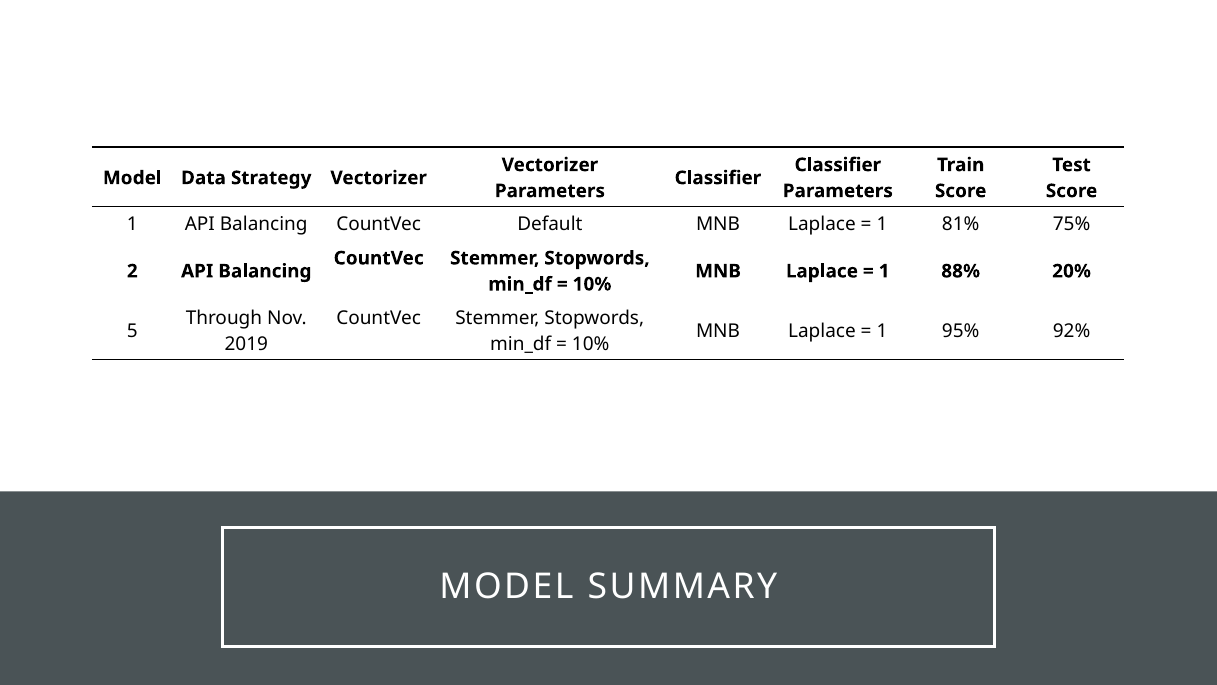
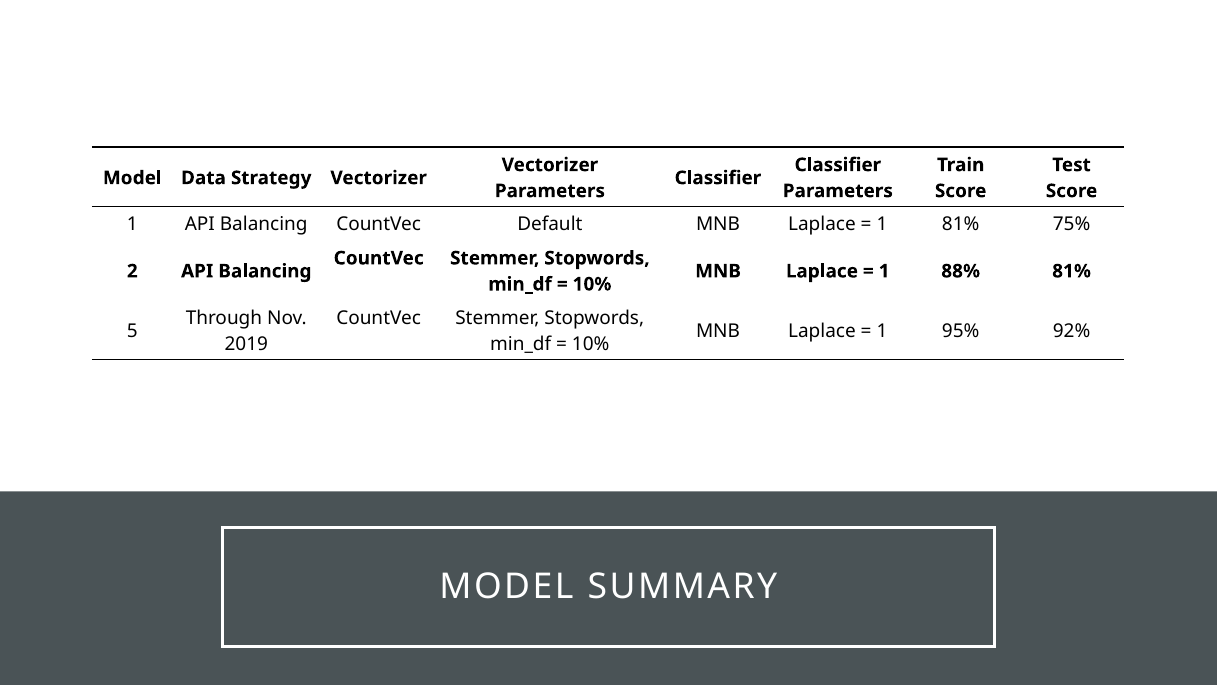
88% 20%: 20% -> 81% (1072, 271)
